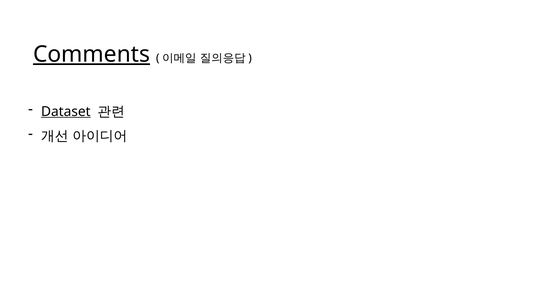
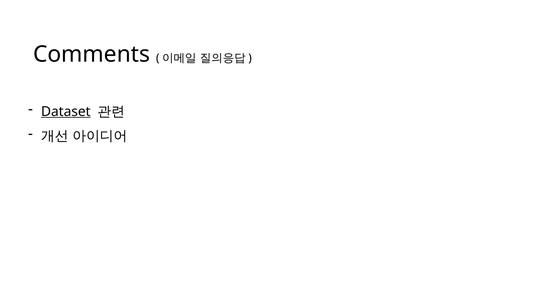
Comments underline: present -> none (92, 54)
